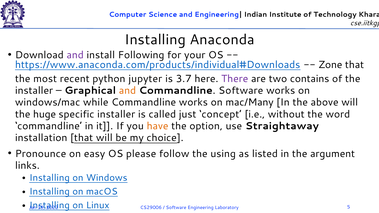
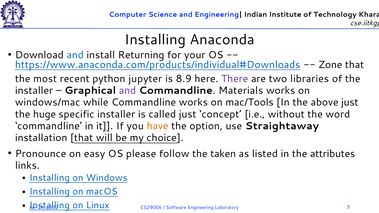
and colour: purple -> blue (75, 55)
Following: Following -> Returning (141, 55)
3.7: 3.7 -> 8.9 (184, 79)
contains: contains -> libraries (310, 79)
and colour: orange -> purple (127, 91)
Commandline Software: Software -> Materials (241, 91)
mac/Many: mac/Many -> mac/Tools (250, 102)
above will: will -> just (350, 102)
using: using -> taken (223, 154)
argument: argument -> attributes (333, 154)
